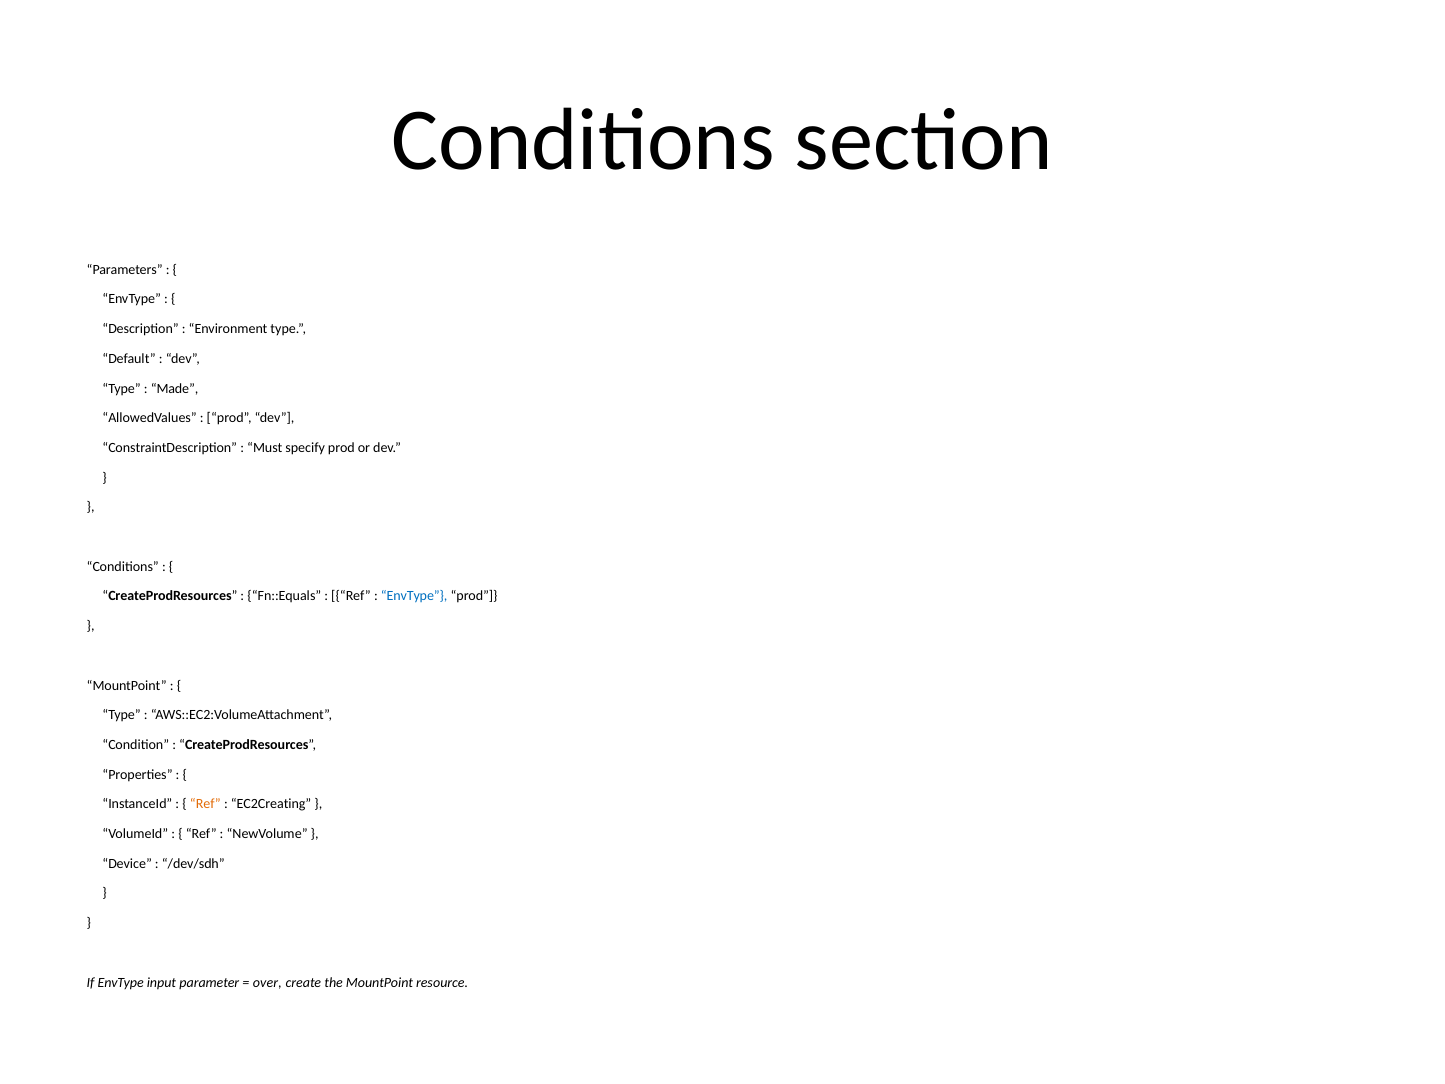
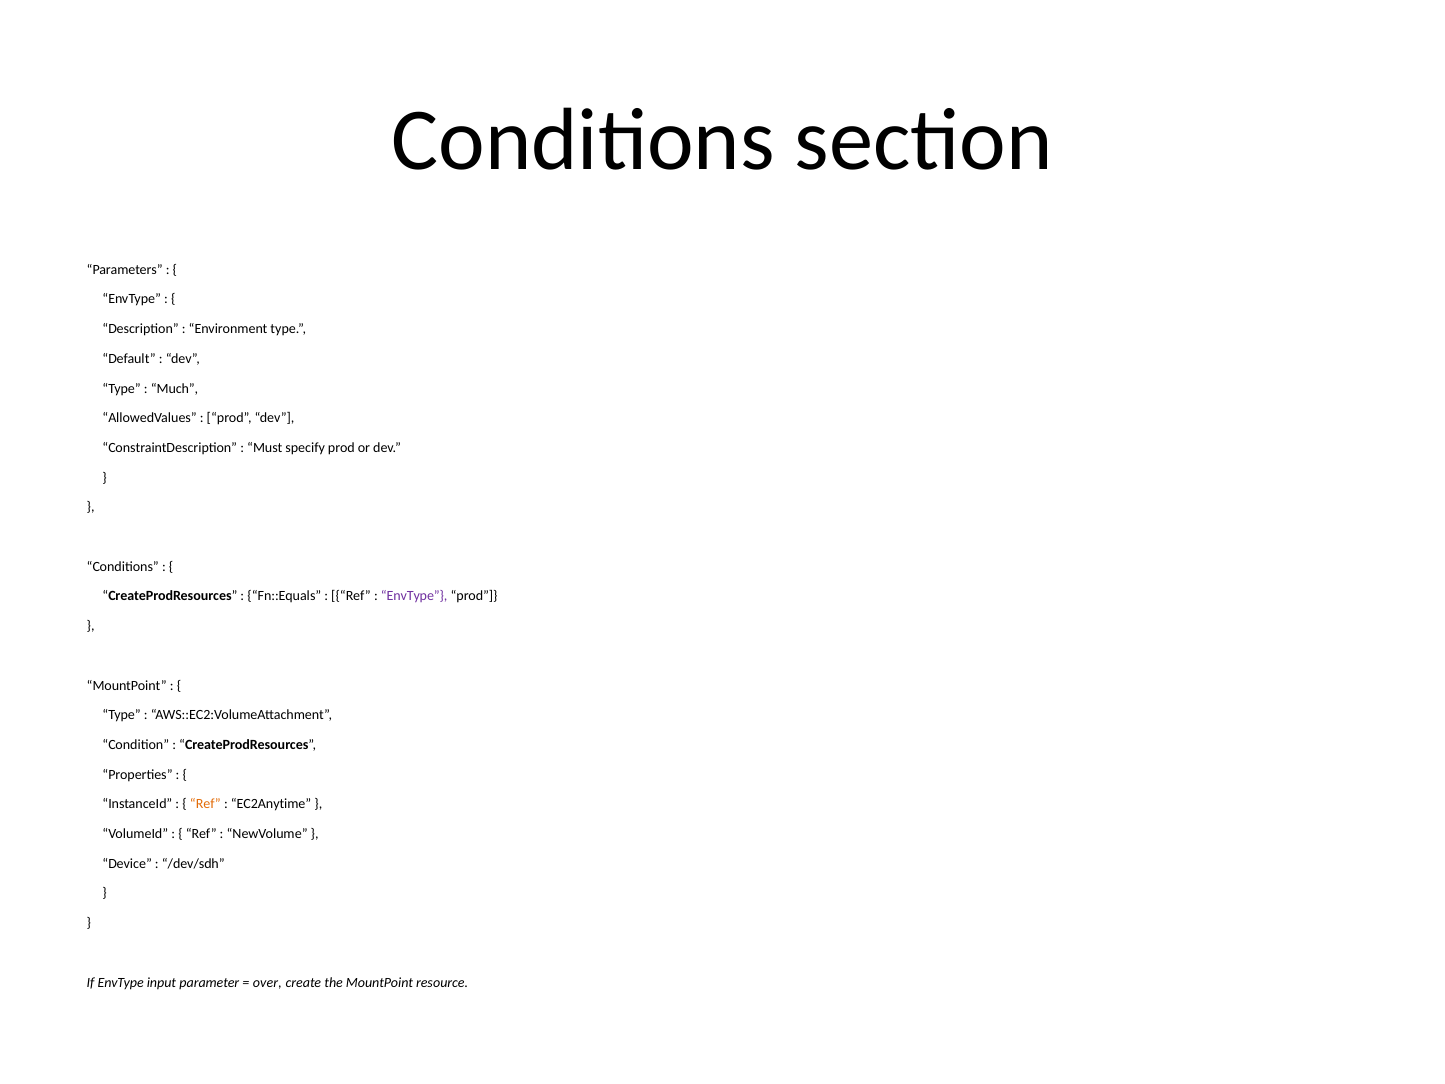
Made: Made -> Much (175, 388)
EnvType colour: blue -> purple (414, 596)
EC2Creating: EC2Creating -> EC2Anytime (271, 804)
